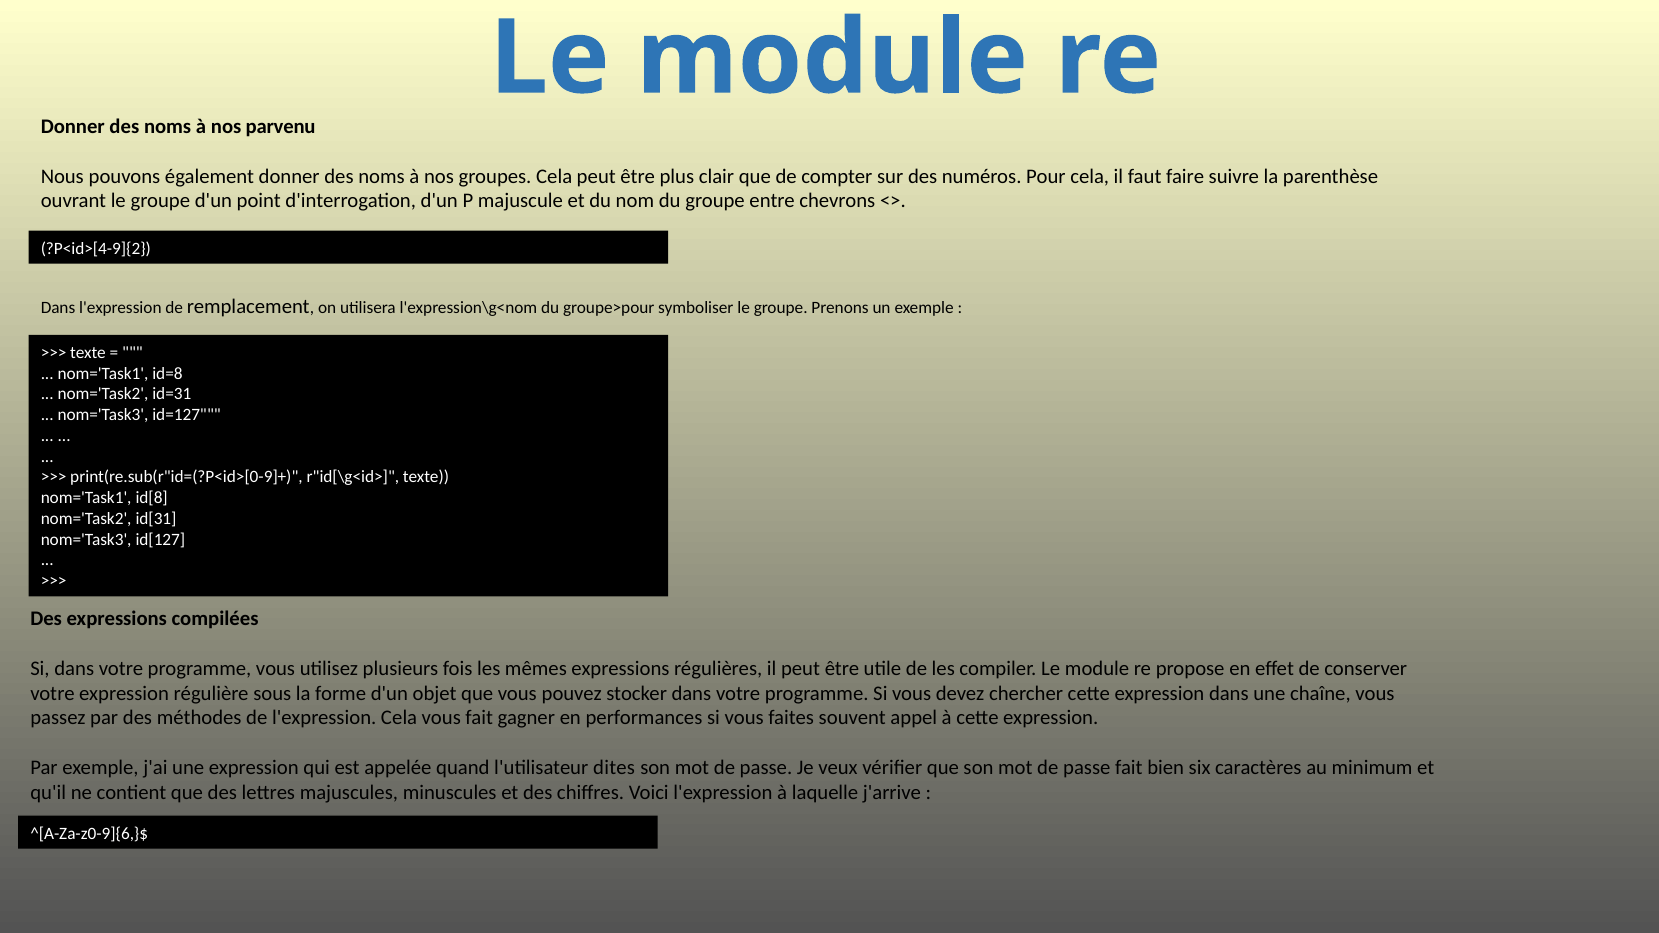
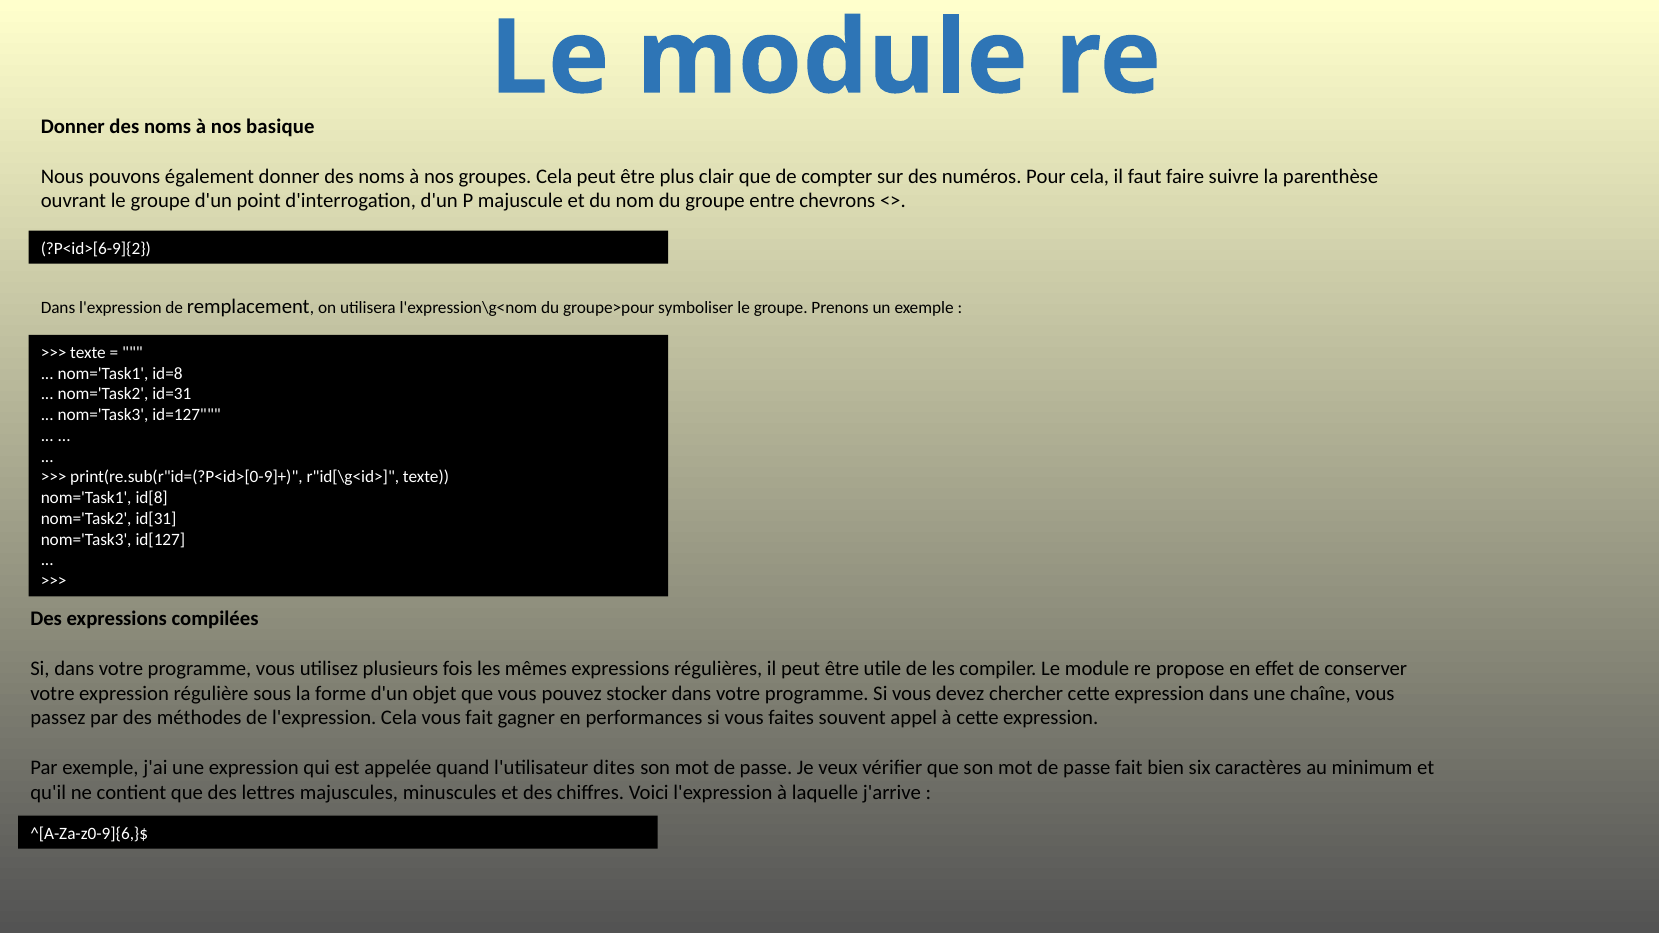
parvenu: parvenu -> basique (280, 127)
?P<id>[4-9]{2: ?P<id>[4-9]{2 -> ?P<id>[6-9]{2 (96, 248)
